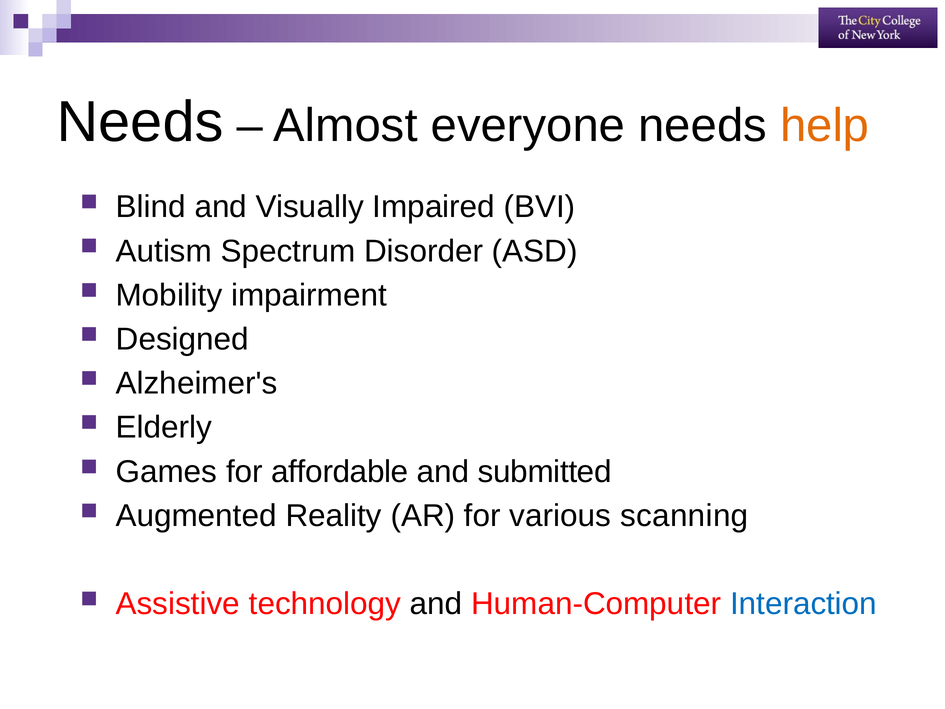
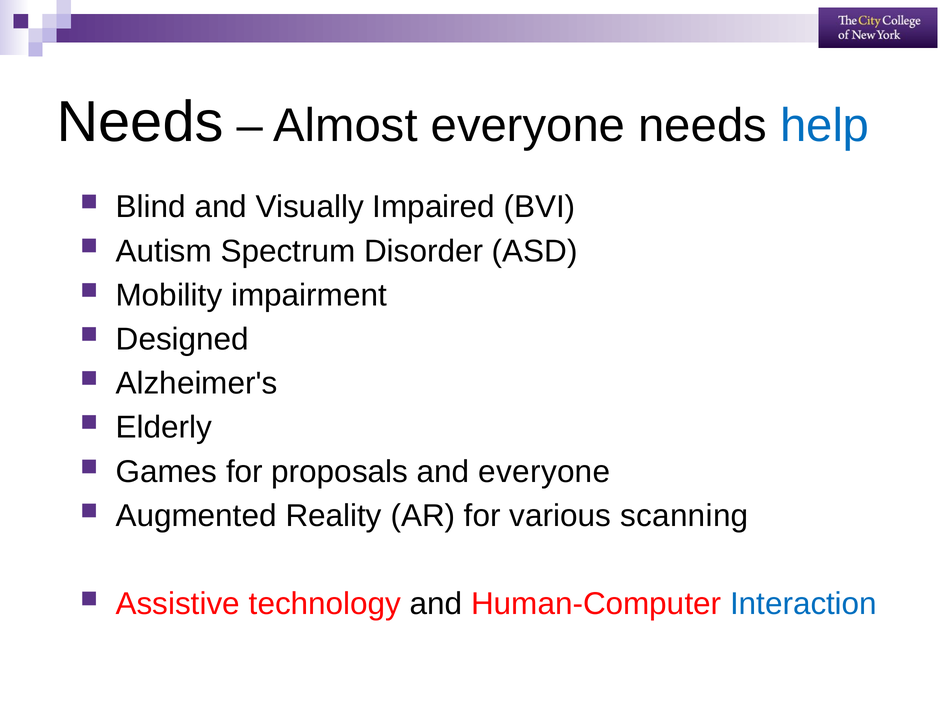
help colour: orange -> blue (825, 126)
affordable: affordable -> proposals (340, 471)
and submitted: submitted -> everyone (544, 471)
